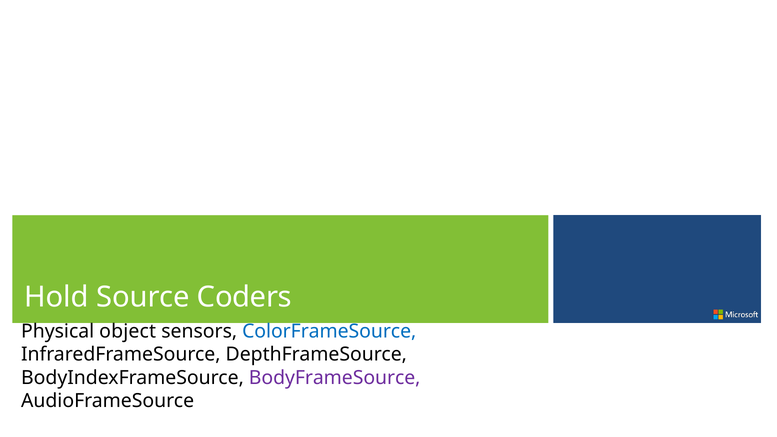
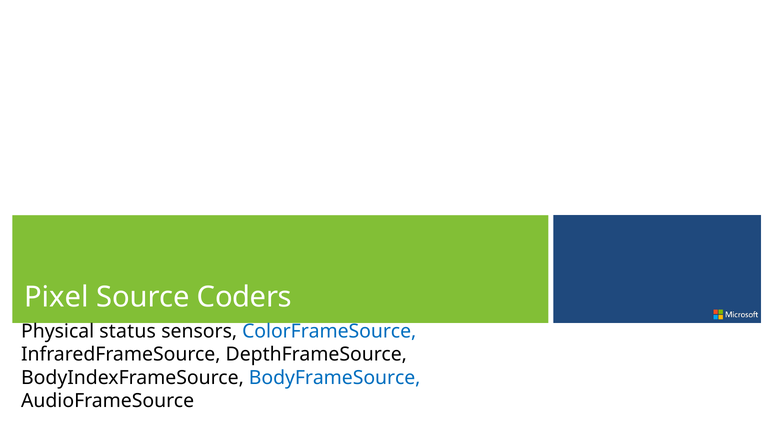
Hold: Hold -> Pixel (57, 297)
object: object -> status (128, 331)
BodyFrameSource colour: purple -> blue (335, 378)
